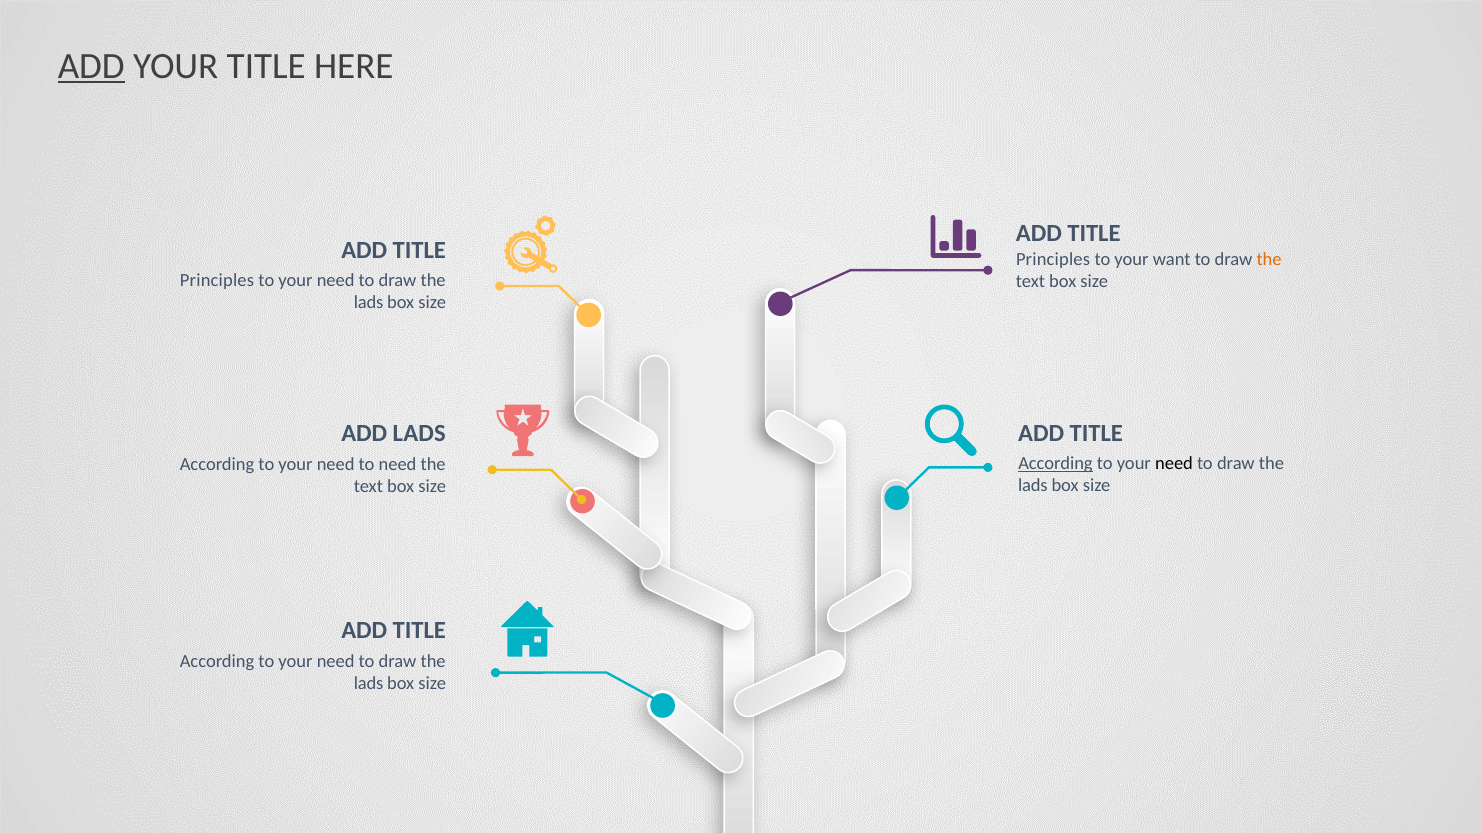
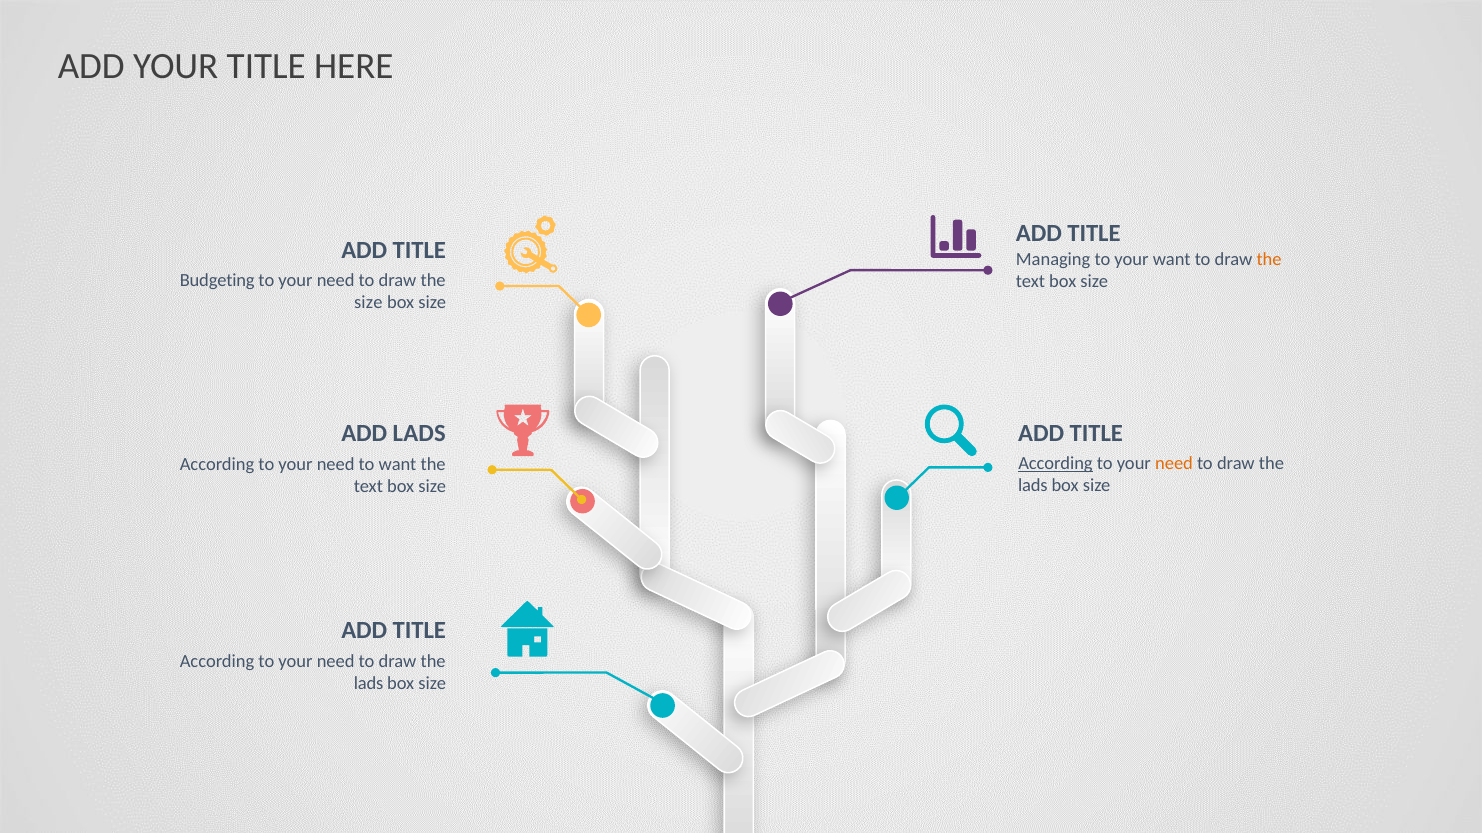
ADD underline: present -> none (91, 66)
Principles: Principles -> Managing (1053, 260)
Principles: Principles -> Budgeting (217, 280)
lads: lads -> size (368, 302)
need colour: black -> orange (1174, 464)
to need: need -> want (398, 464)
